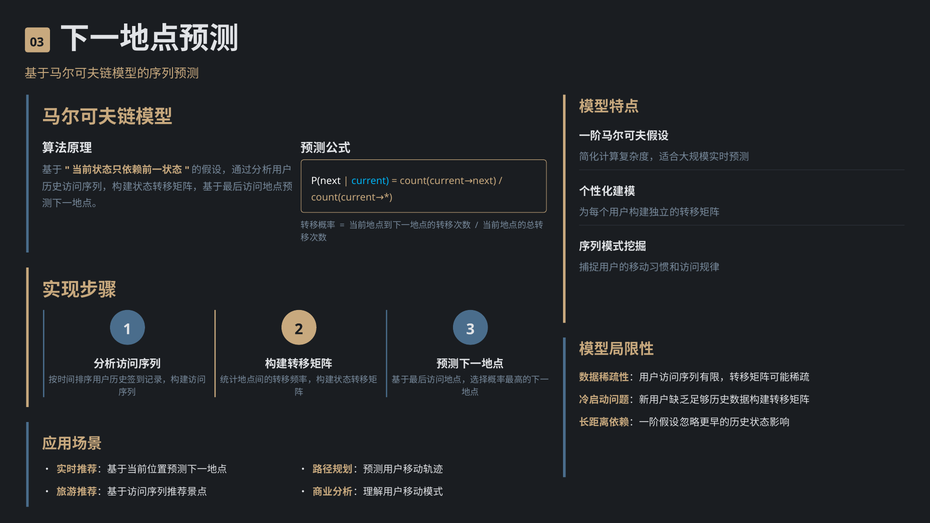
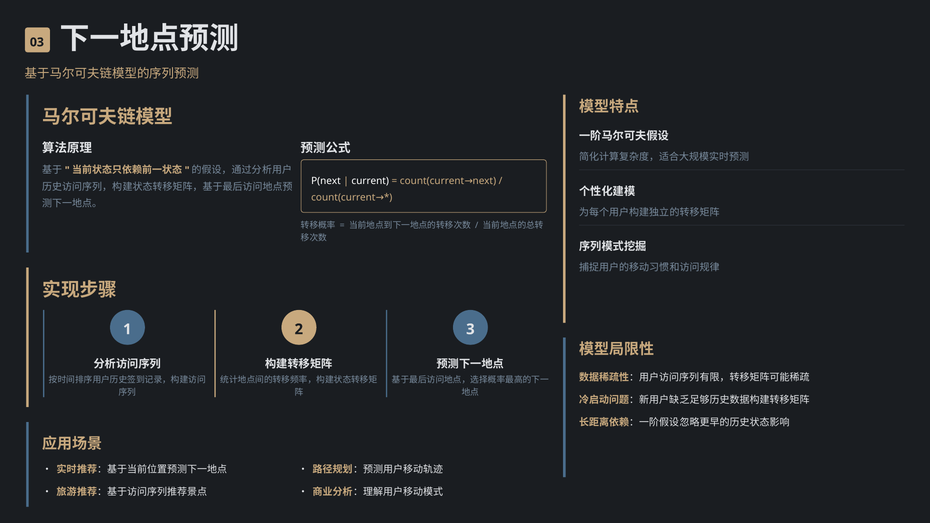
current colour: light blue -> white (370, 181)
